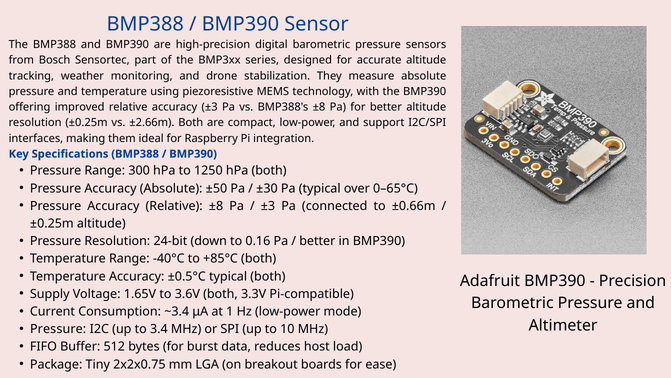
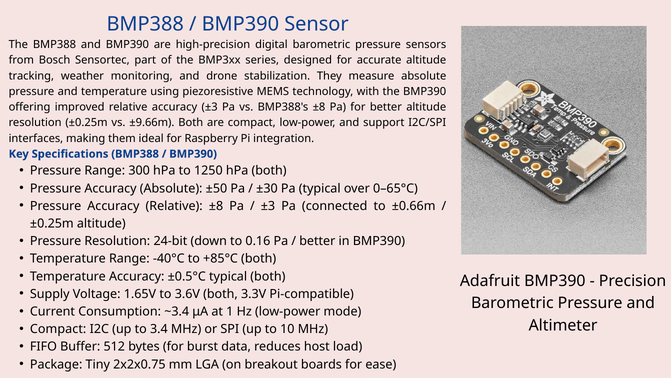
±2.66m: ±2.66m -> ±9.66m (152, 123)
Pressure: Pressure -> Compact (58, 329)
